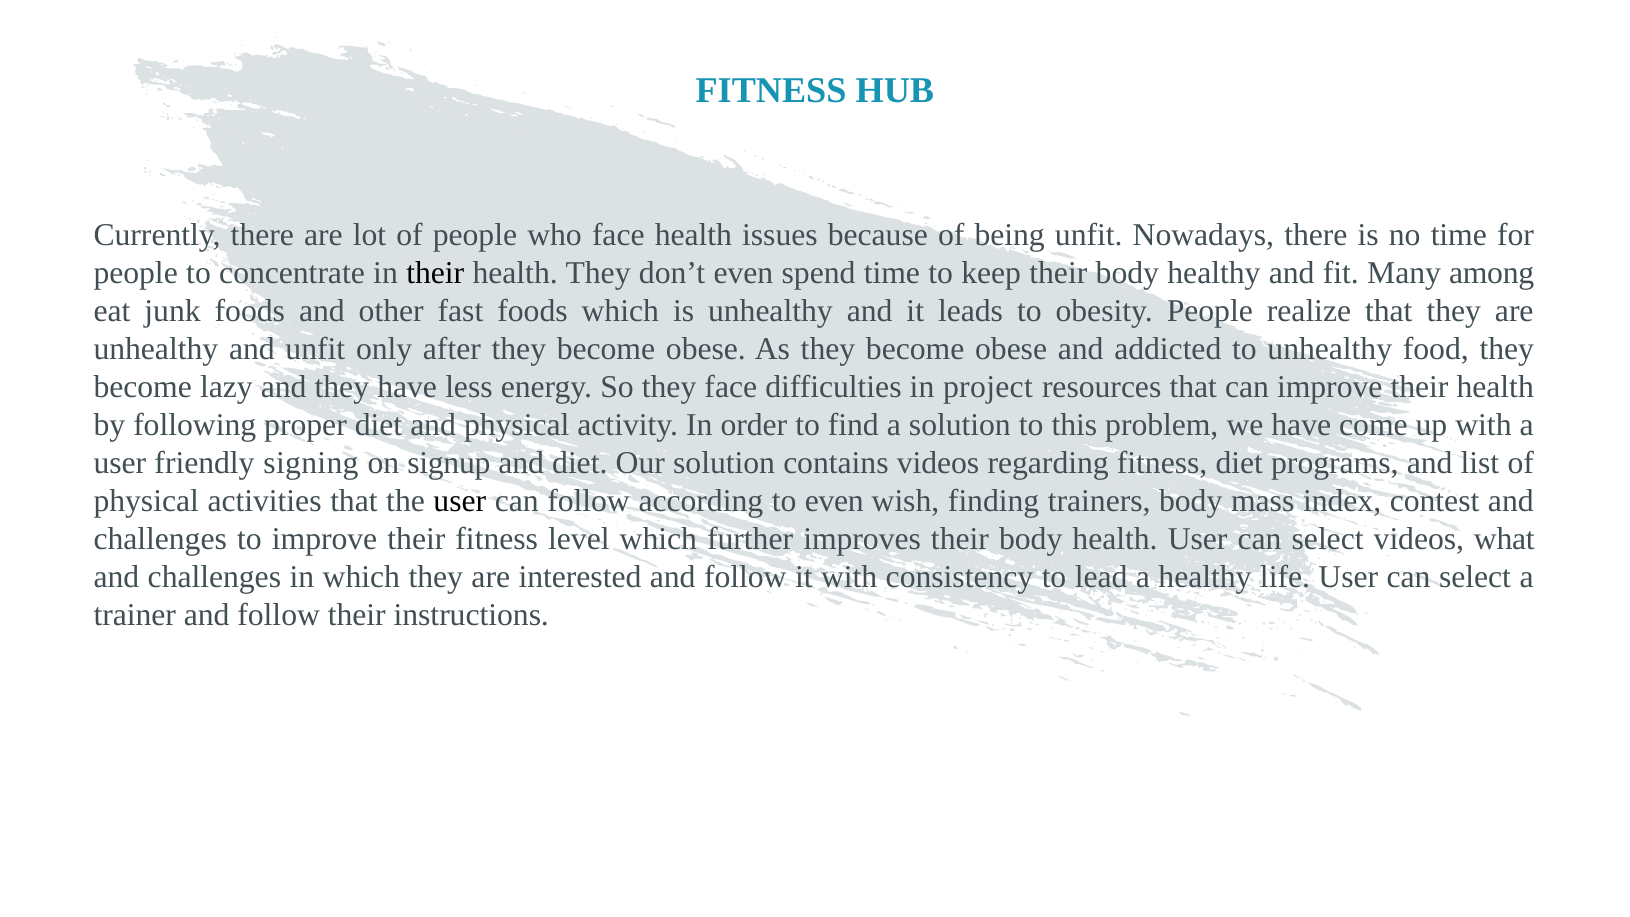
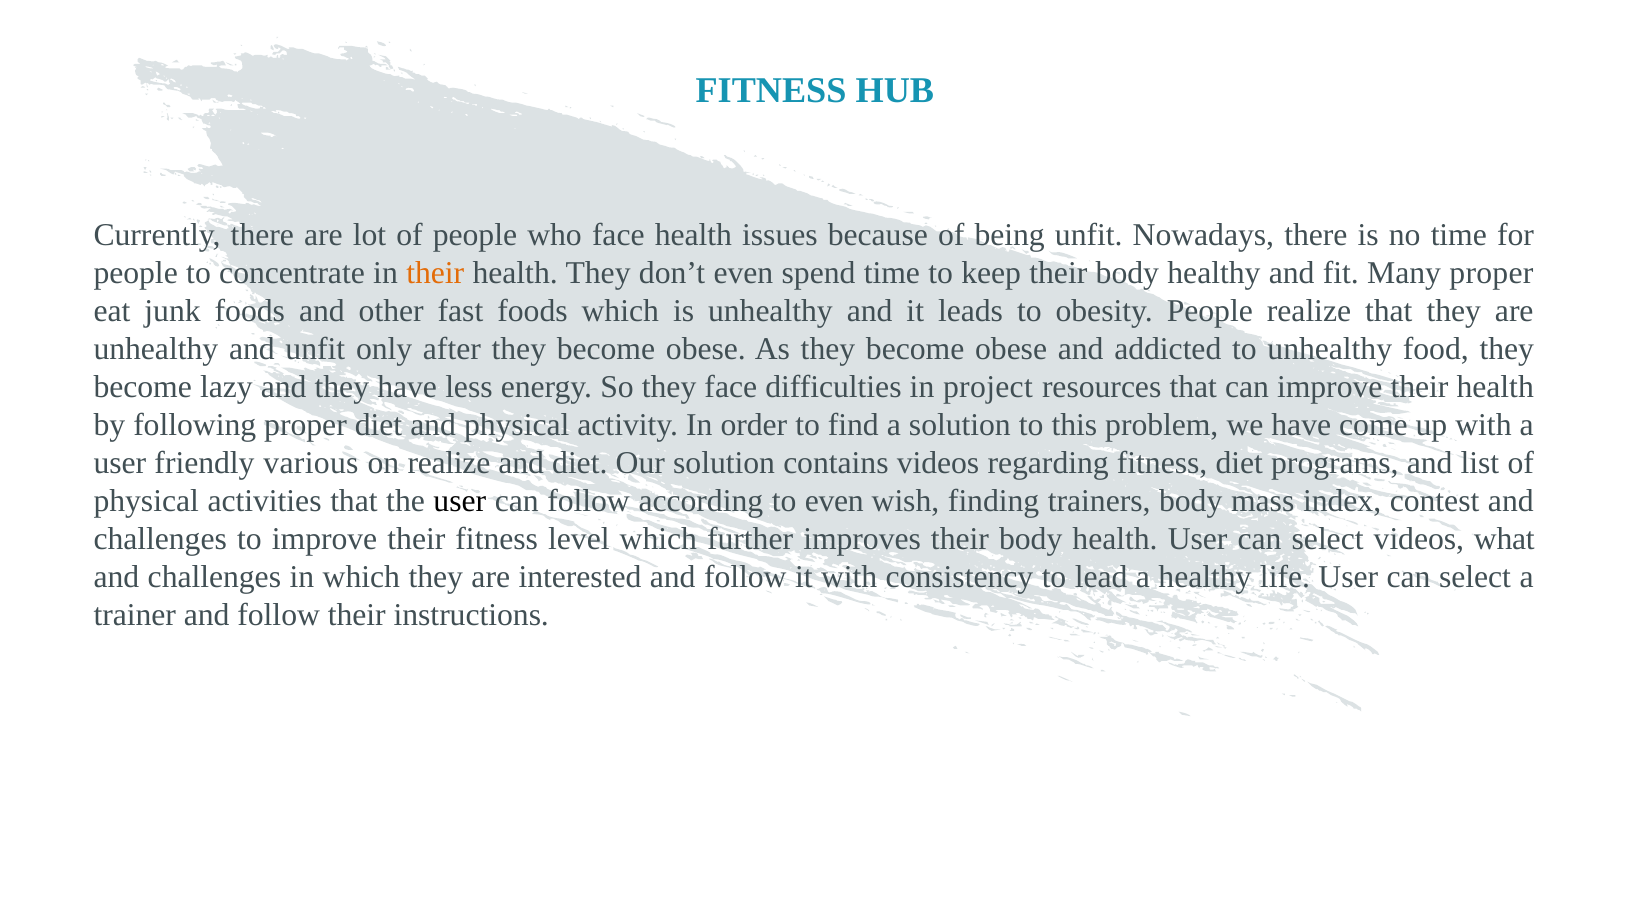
their colour: black -> orange (435, 273)
Many among: among -> proper (1491, 273)
signing: signing -> various (311, 463)
on signup: signup -> realize (449, 463)
